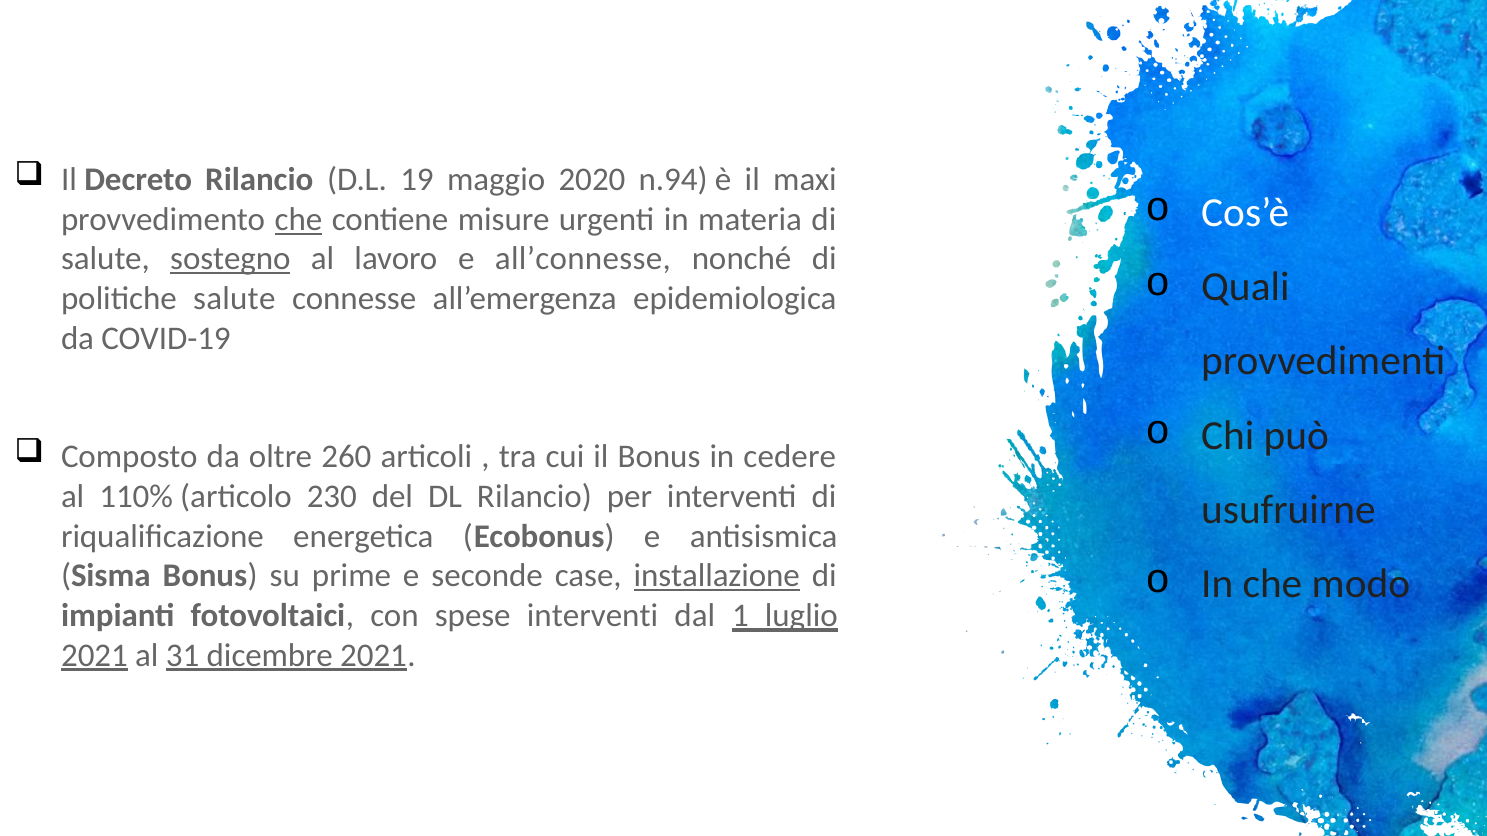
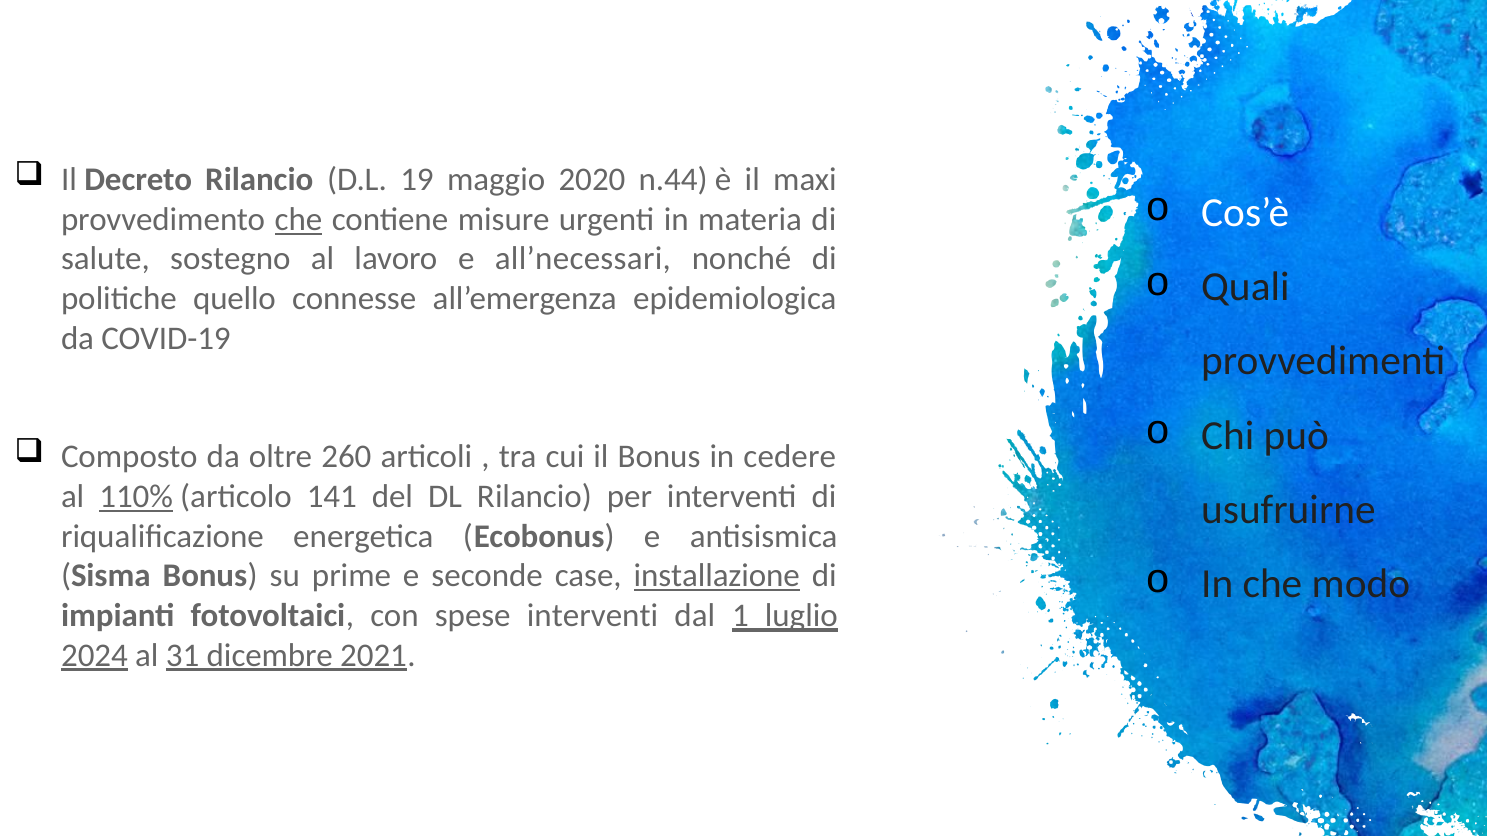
n.94: n.94 -> n.44 (673, 180)
sostegno underline: present -> none (230, 259)
all’connesse: all’connesse -> all’necessari (583, 259)
politiche salute: salute -> quello (234, 299)
110% underline: none -> present (136, 497)
230: 230 -> 141 (332, 497)
2021: 2021 -> 2024 (94, 656)
